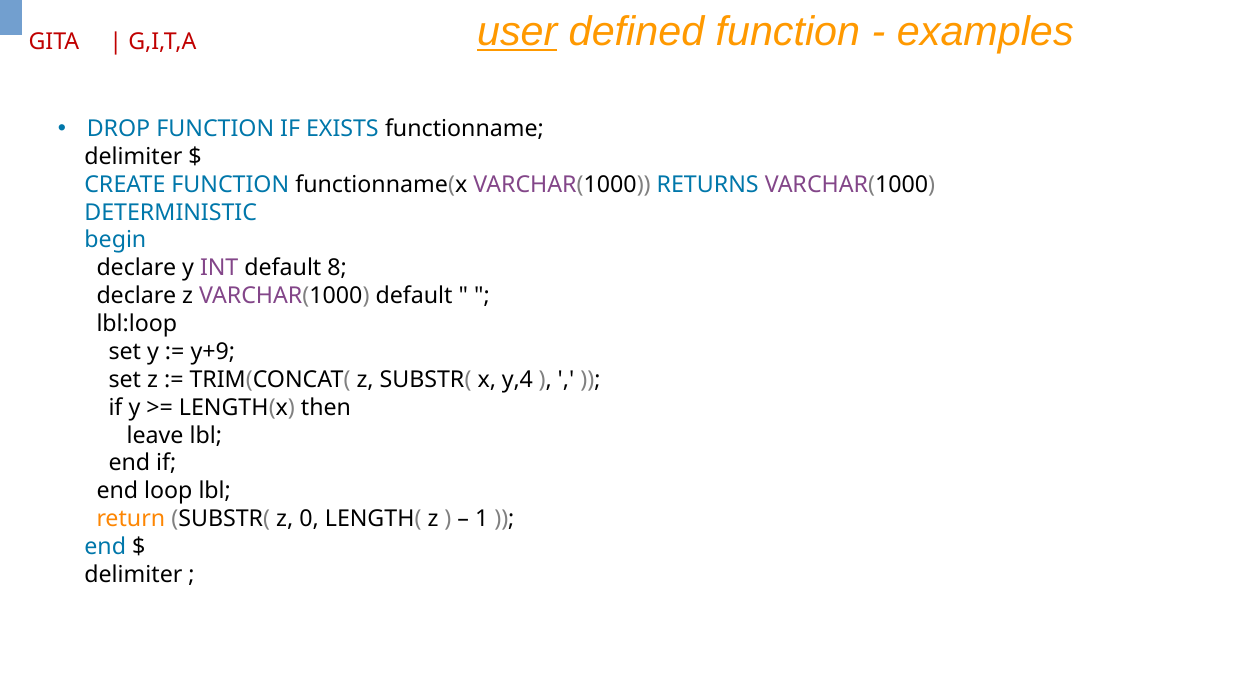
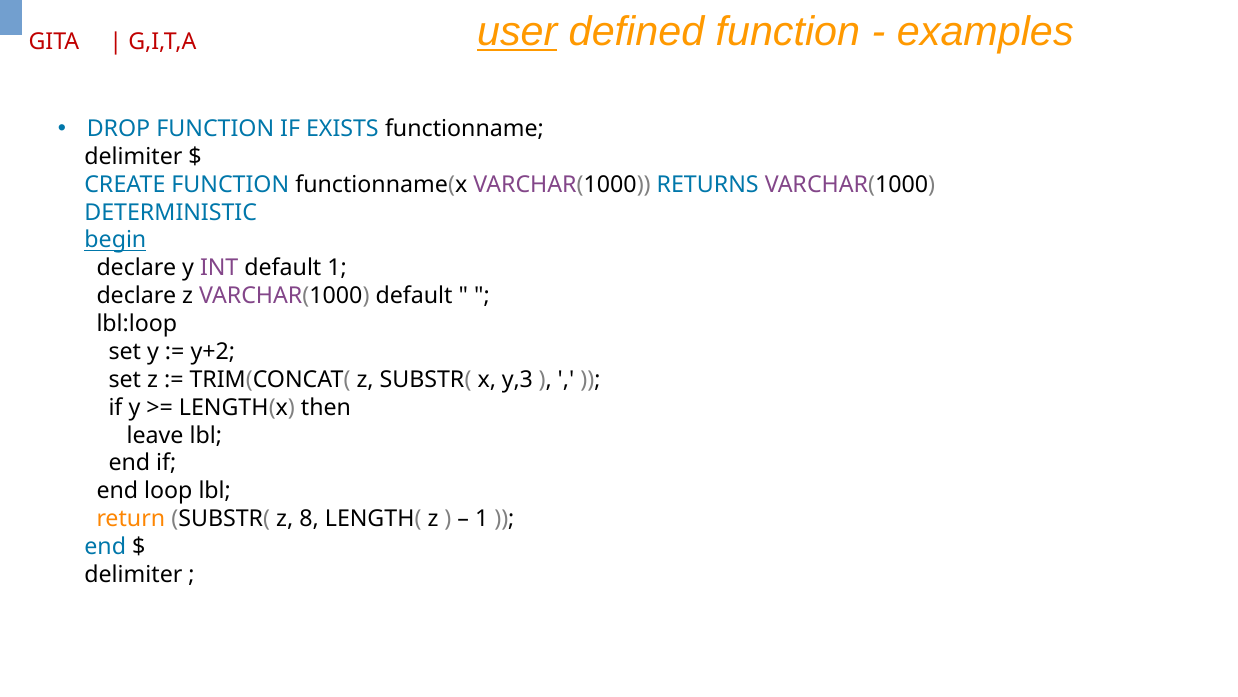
begin underline: none -> present (115, 240)
default 8: 8 -> 1 (337, 268)
y+9: y+9 -> y+2 (213, 351)
y,4: y,4 -> y,3 (517, 379)
0: 0 -> 8 (309, 519)
